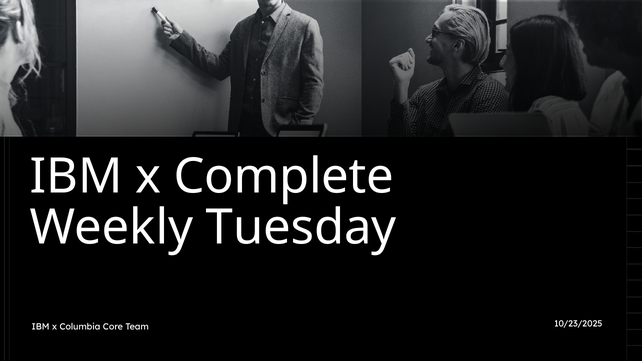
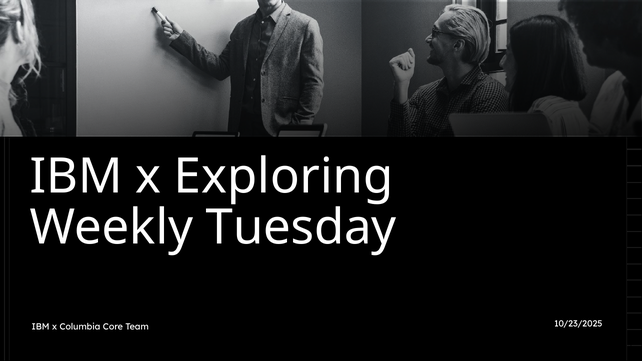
Complete: Complete -> Exploring (284, 177)
